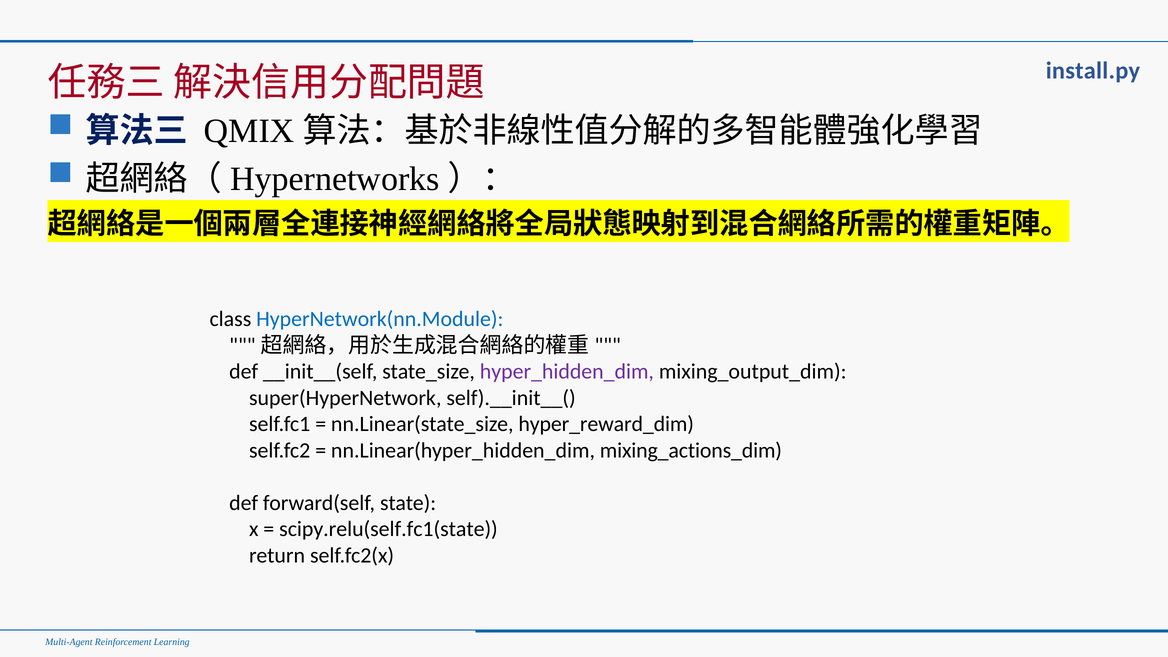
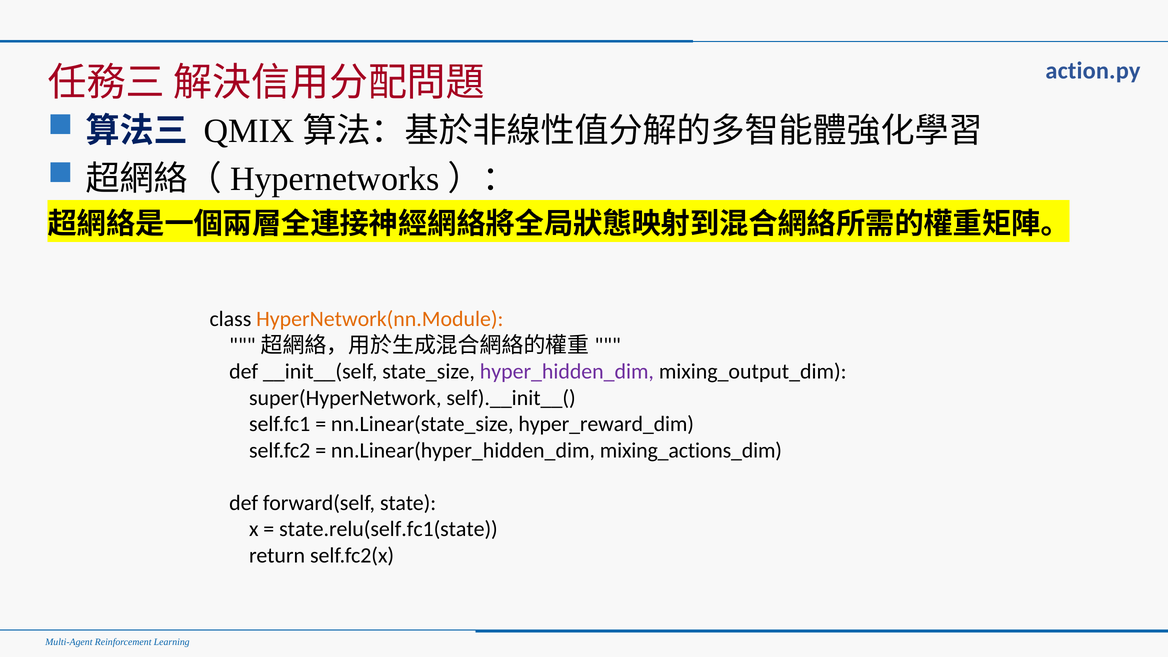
install.py: install.py -> action.py (1093, 70)
HyperNetwork(nn.Module colour: blue -> orange (380, 319)
scipy.relu(self.fc1(state: scipy.relu(self.fc1(state -> state.relu(self.fc1(state (388, 529)
